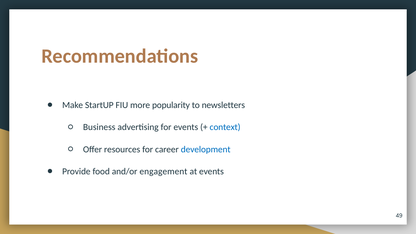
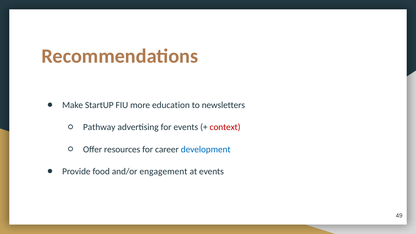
popularity: popularity -> education (171, 105)
Business: Business -> Pathway (99, 127)
context colour: blue -> red (225, 127)
